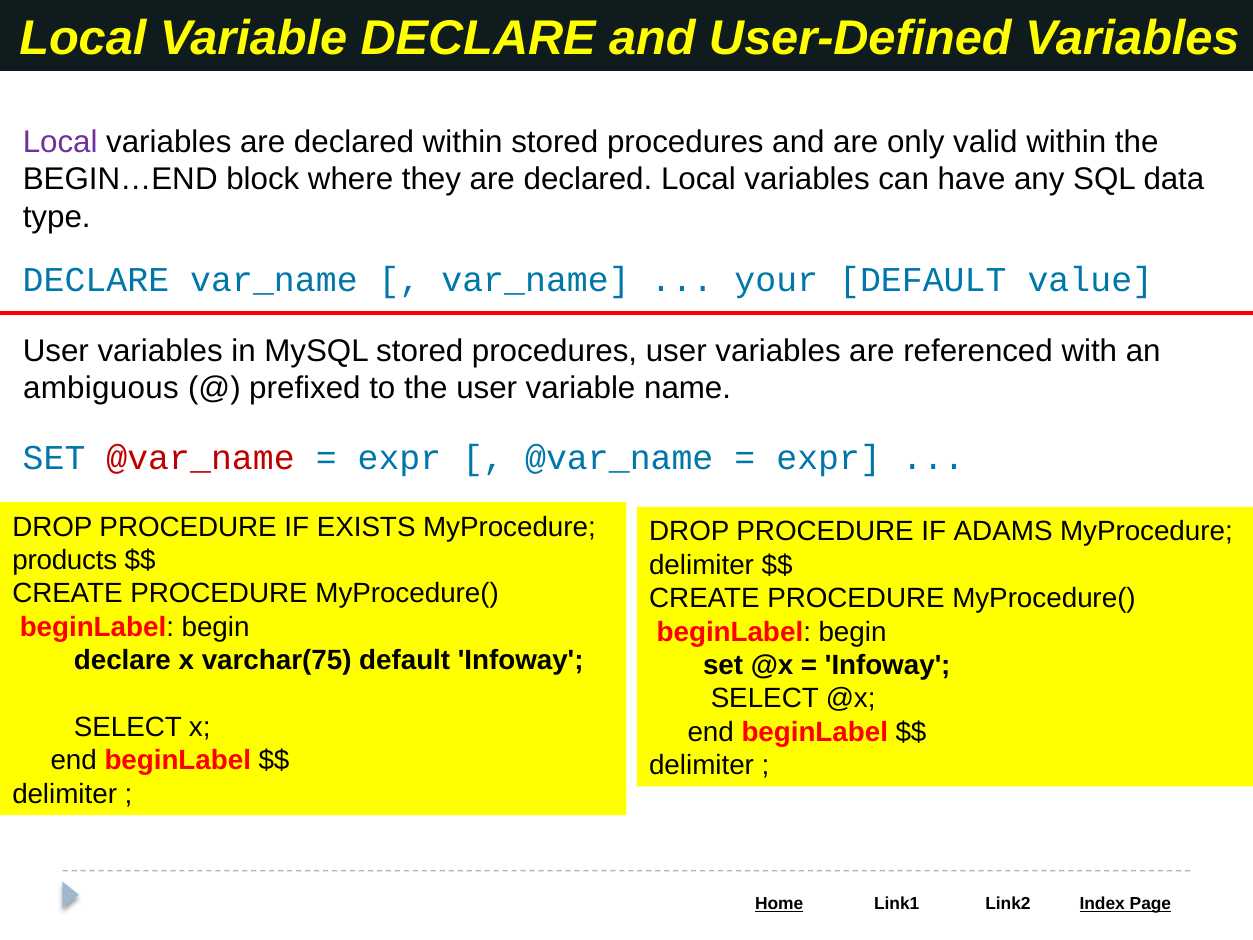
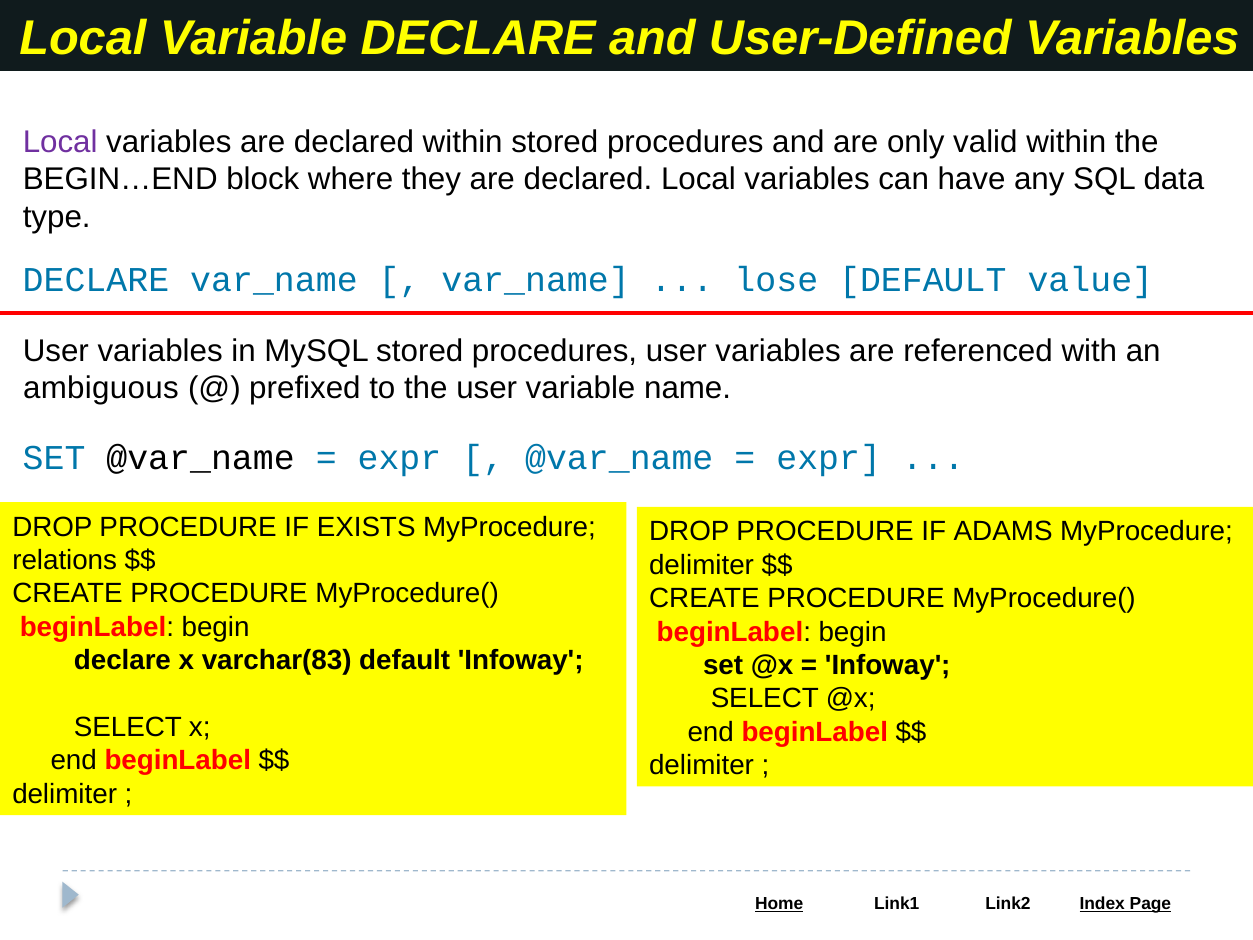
your: your -> lose (776, 280)
@var_name colour: red -> black (201, 458)
products: products -> relations (65, 560)
varchar(75: varchar(75 -> varchar(83 (277, 660)
